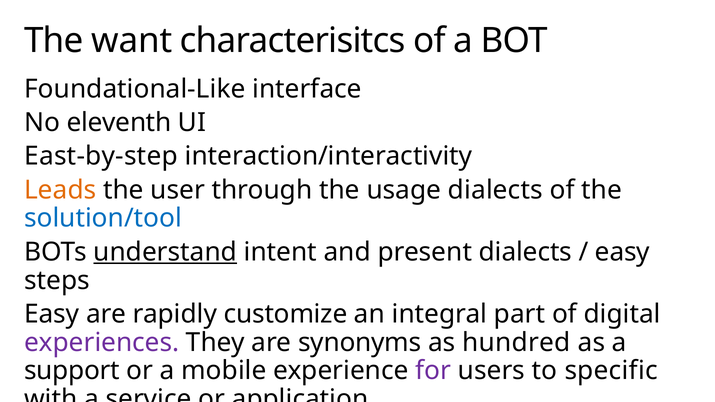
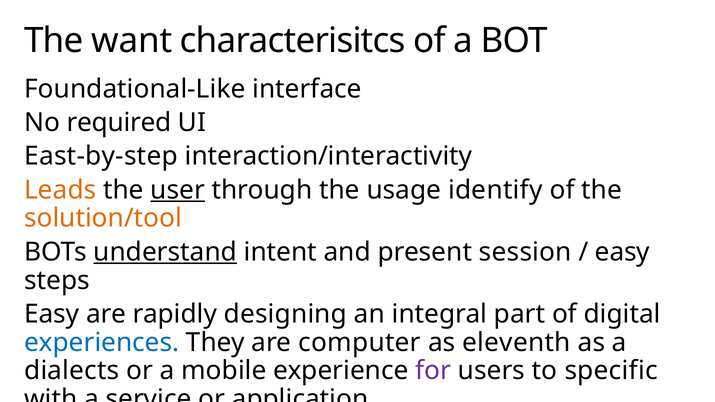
eleventh: eleventh -> required (119, 123)
user underline: none -> present (178, 190)
usage dialects: dialects -> identify (495, 190)
solution/tool colour: blue -> orange (103, 218)
present dialects: dialects -> session (525, 252)
customize: customize -> designing (285, 314)
experiences colour: purple -> blue (102, 342)
synonyms: synonyms -> computer (359, 342)
hundred: hundred -> eleventh (516, 342)
support: support -> dialects (72, 371)
